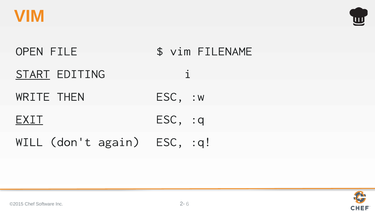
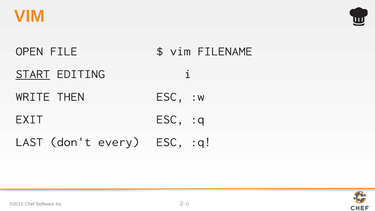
EXIT underline: present -> none (29, 119)
WILL: WILL -> LAST (29, 142)
again: again -> every (119, 142)
